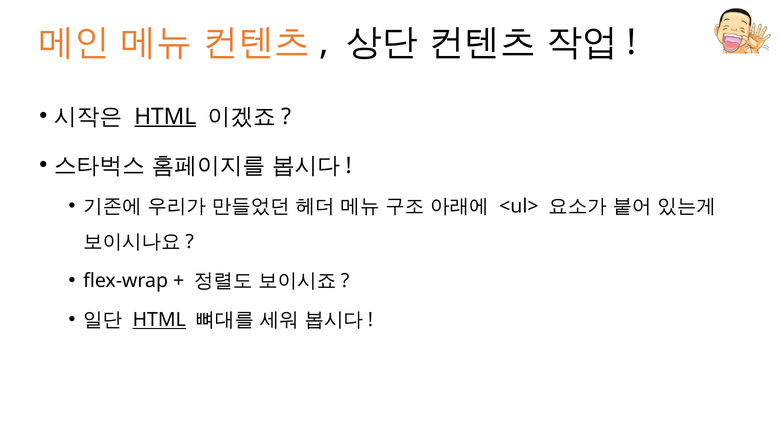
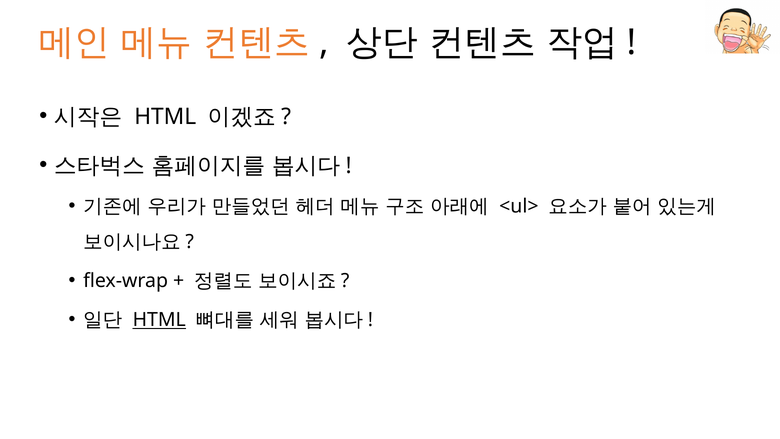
HTML underline: present -> none (165, 117)
